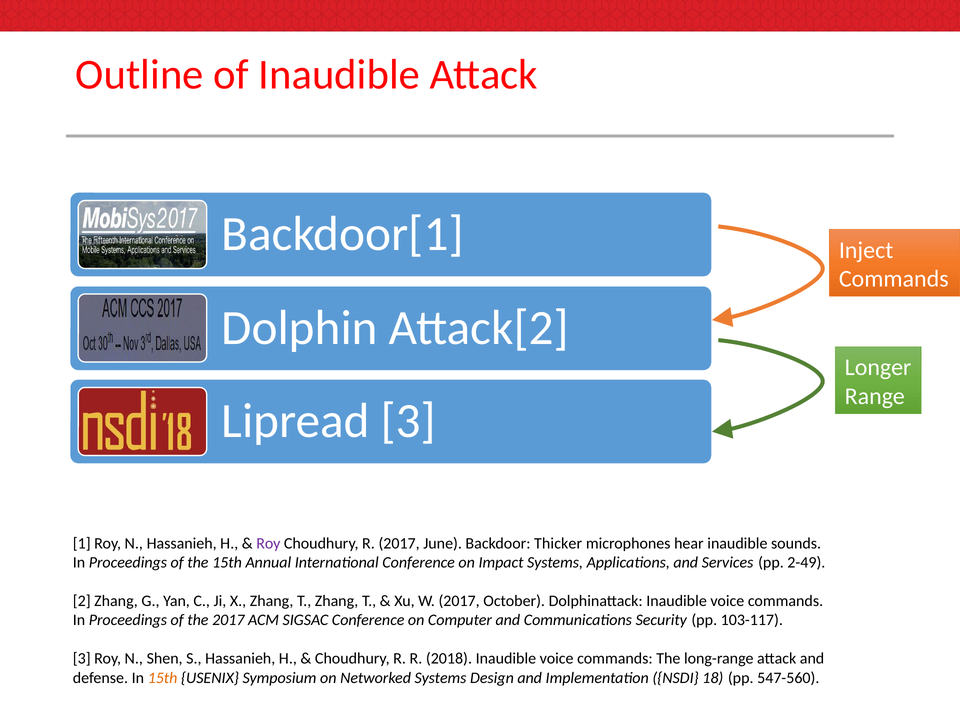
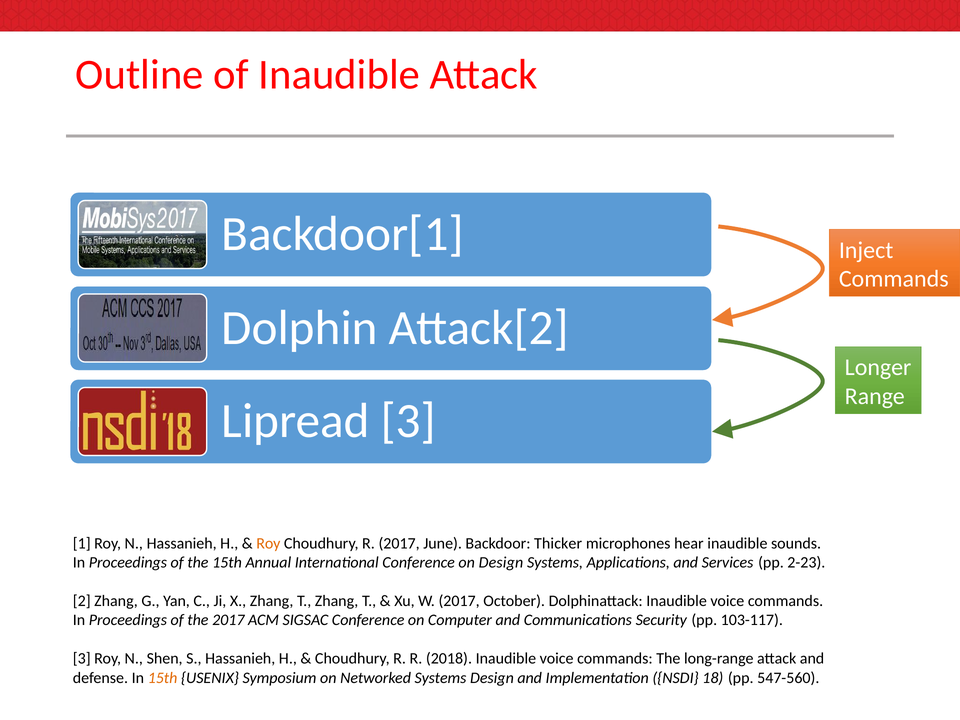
Roy colour: purple -> orange (268, 543)
on Impact: Impact -> Design (501, 563)
2-49: 2-49 -> 2-23 (806, 563)
